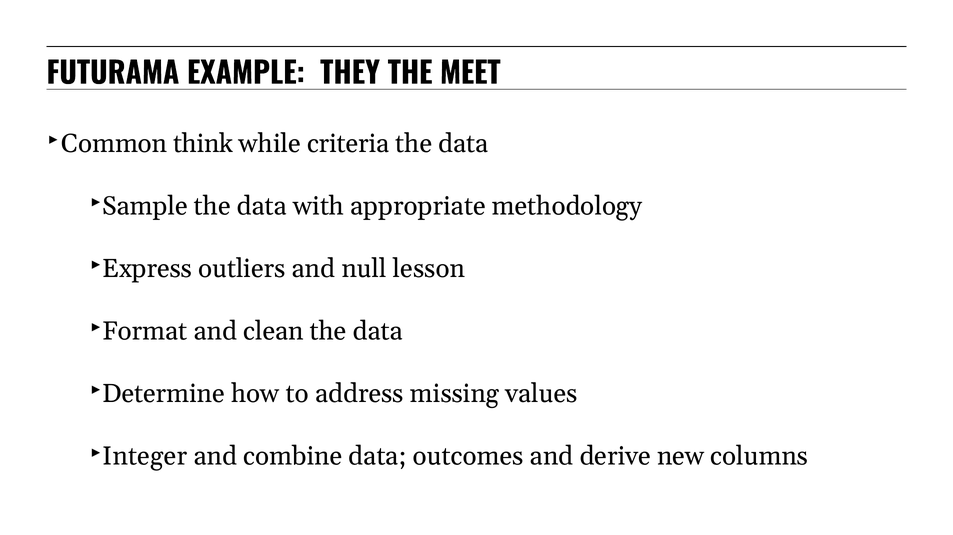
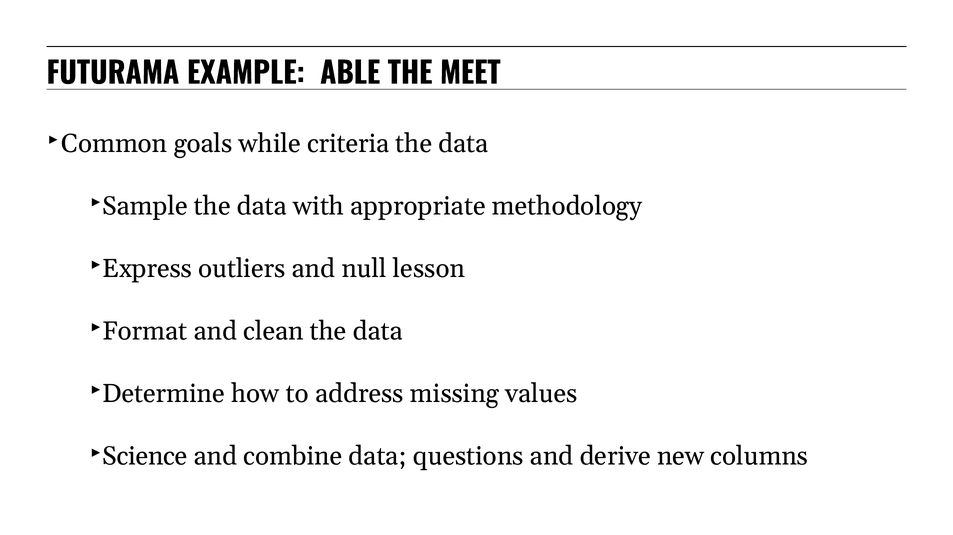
THEY: THEY -> ABLE (350, 74)
think: think -> goals (203, 143)
Integer: Integer -> Science (145, 456)
outcomes: outcomes -> questions (468, 456)
